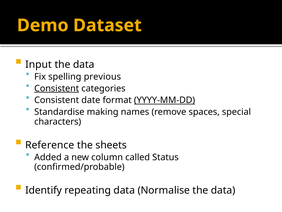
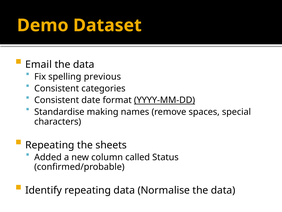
Input: Input -> Email (39, 64)
Consistent underline: present -> none (57, 88)
Reference: Reference -> Repeating (50, 145)
